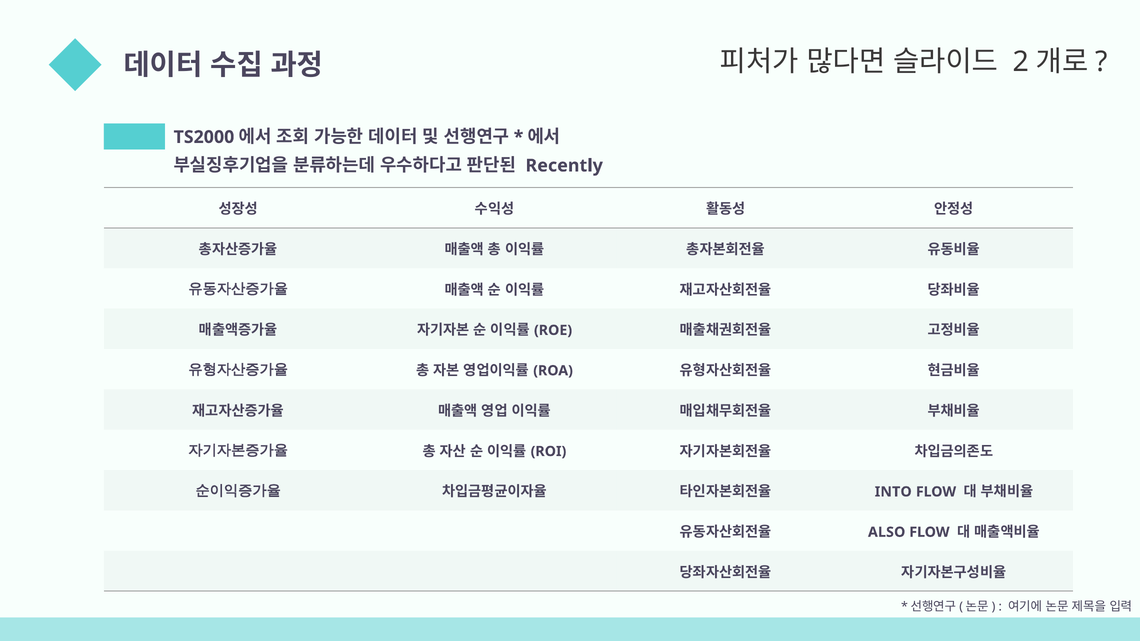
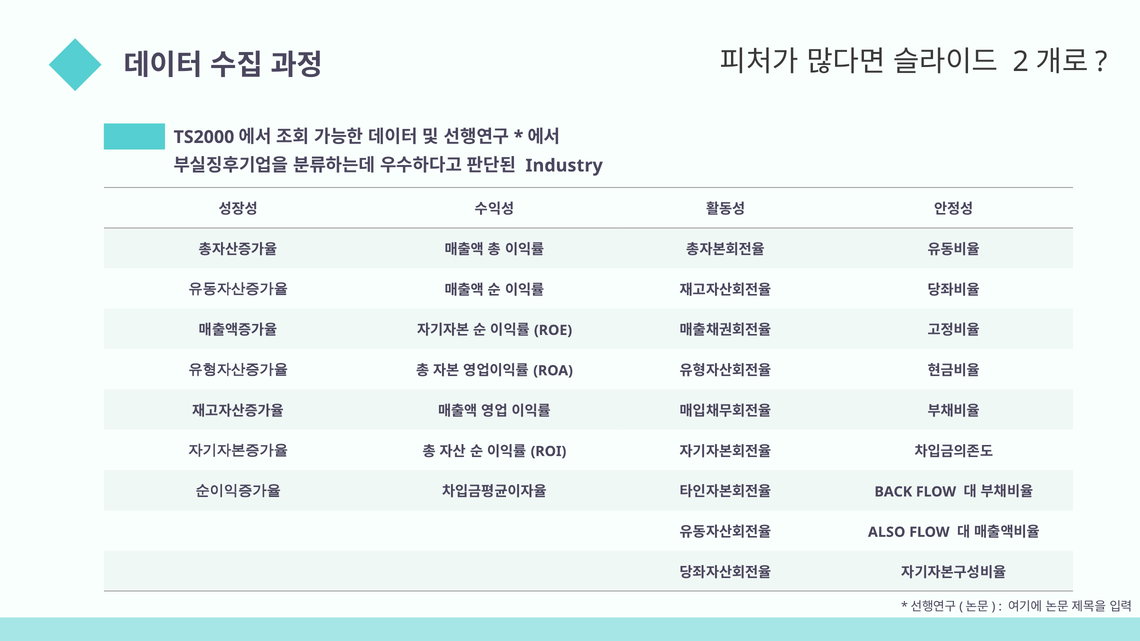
Recently: Recently -> Industry (564, 166)
INTO: INTO -> BACK (893, 492)
